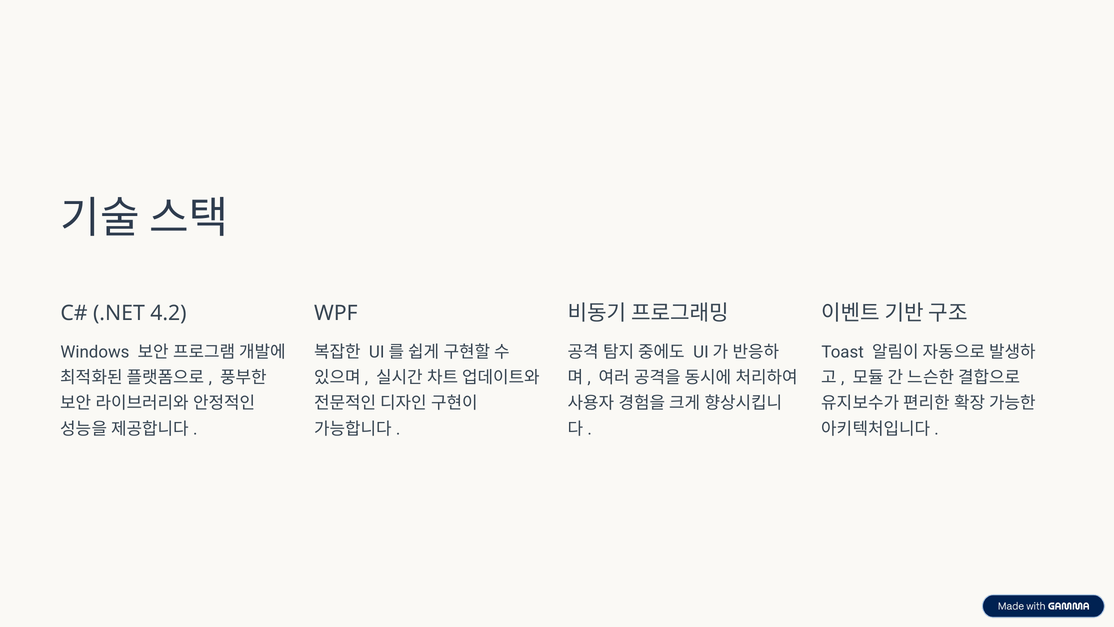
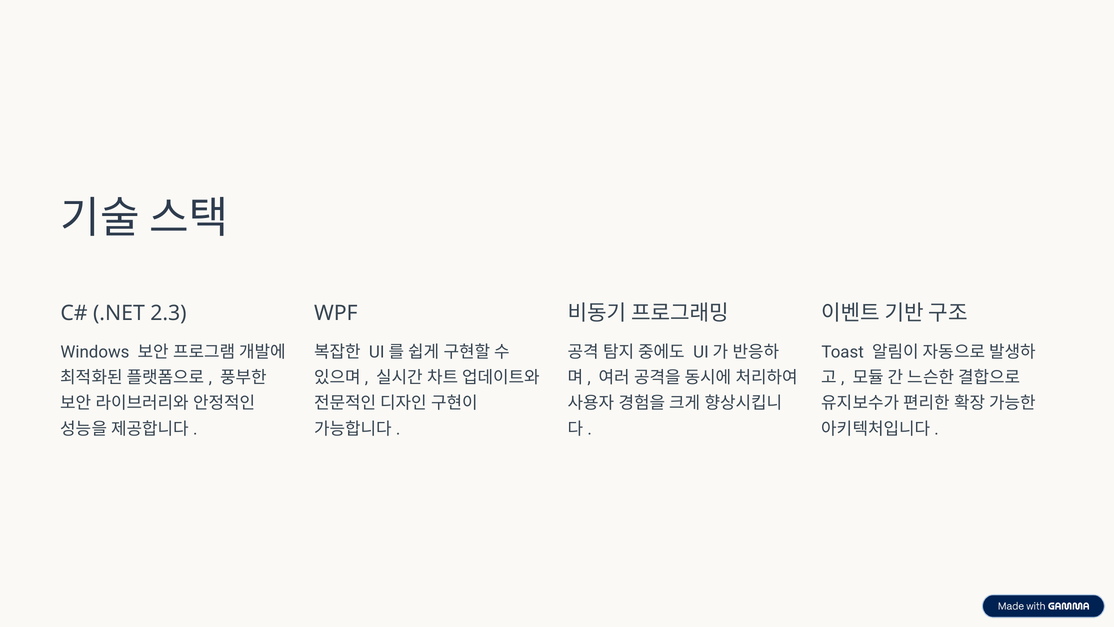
4.2: 4.2 -> 2.3 (168, 313)
